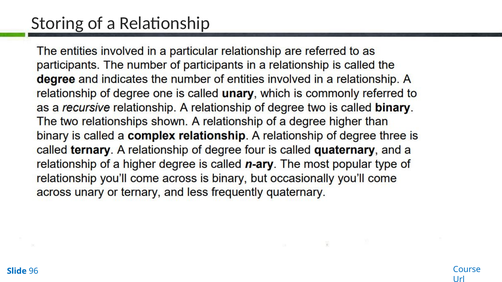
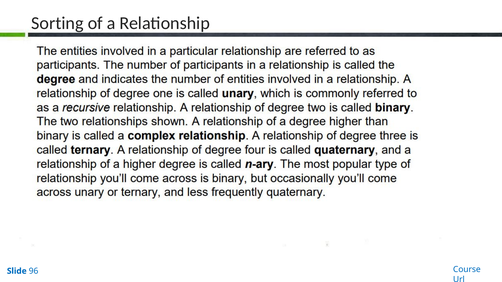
Storing: Storing -> Sorting (57, 23)
